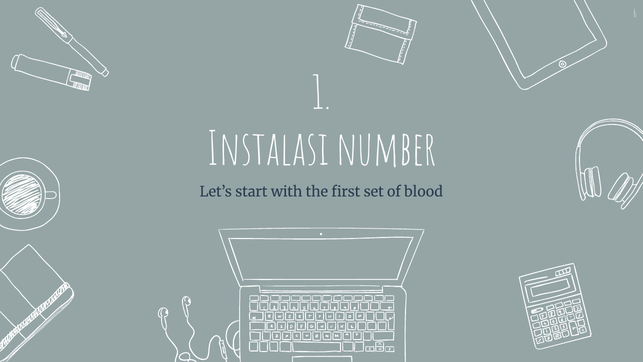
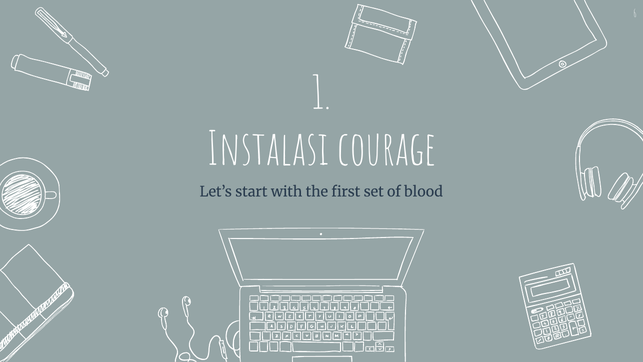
number: number -> courage (386, 150)
